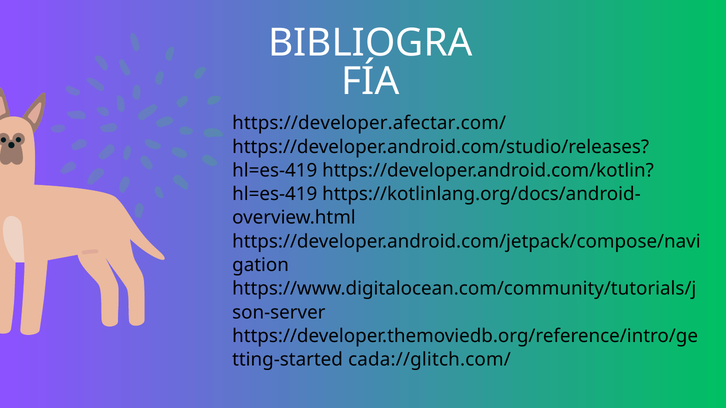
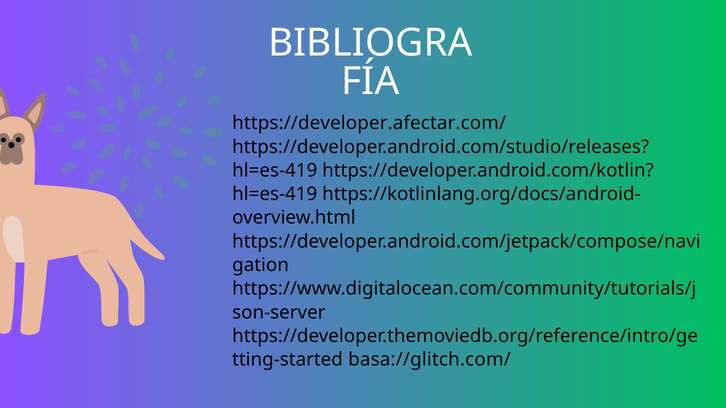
cada://glitch.com/: cada://glitch.com/ -> basa://glitch.com/ (429, 360)
